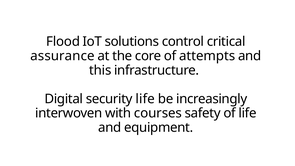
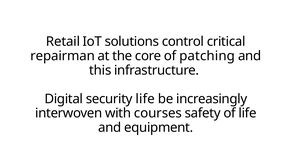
Flood: Flood -> Retail (63, 42)
assurance: assurance -> repairman (63, 56)
attempts: attempts -> patching (207, 56)
